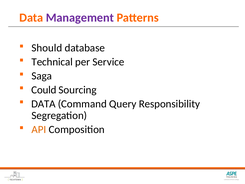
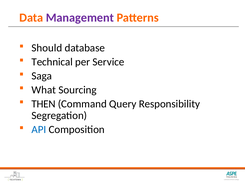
Could: Could -> What (44, 90)
DATA: DATA -> THEN (44, 104)
API colour: orange -> blue (39, 129)
